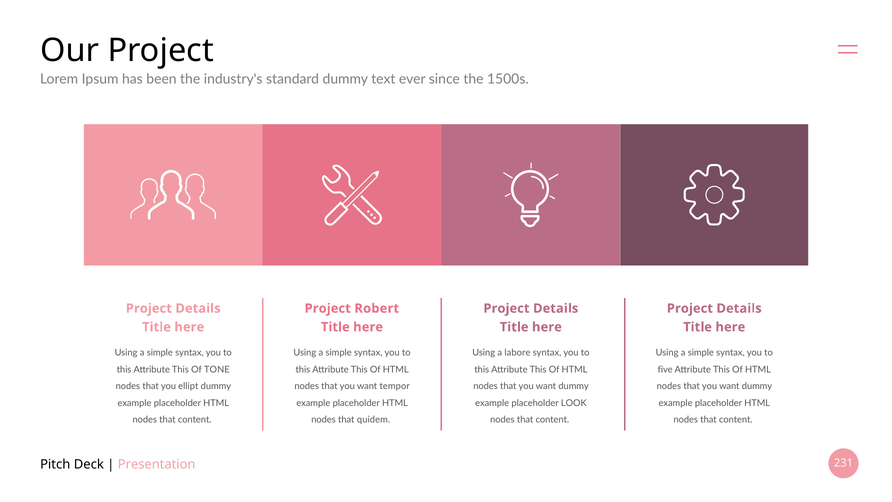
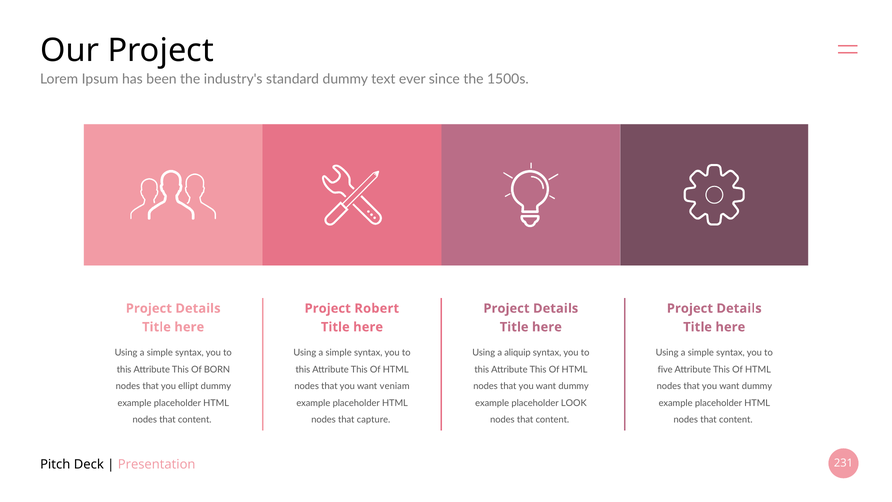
labore: labore -> aliquip (518, 353)
TONE: TONE -> BORN (217, 369)
tempor: tempor -> veniam (395, 386)
quidem: quidem -> capture (374, 420)
